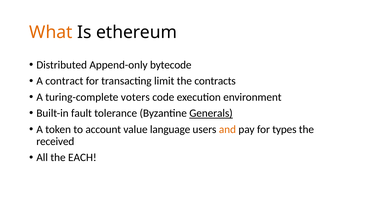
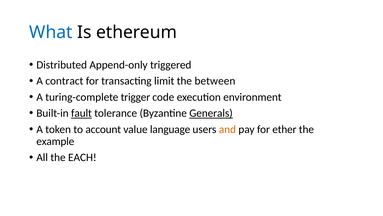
What colour: orange -> blue (51, 32)
bytecode: bytecode -> triggered (171, 65)
contracts: contracts -> between (215, 81)
voters: voters -> trigger (135, 97)
fault underline: none -> present (81, 113)
types: types -> ether (284, 129)
received: received -> example (55, 141)
